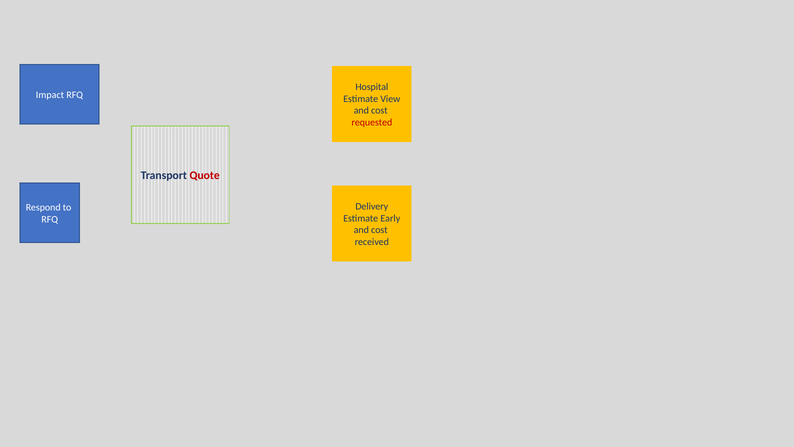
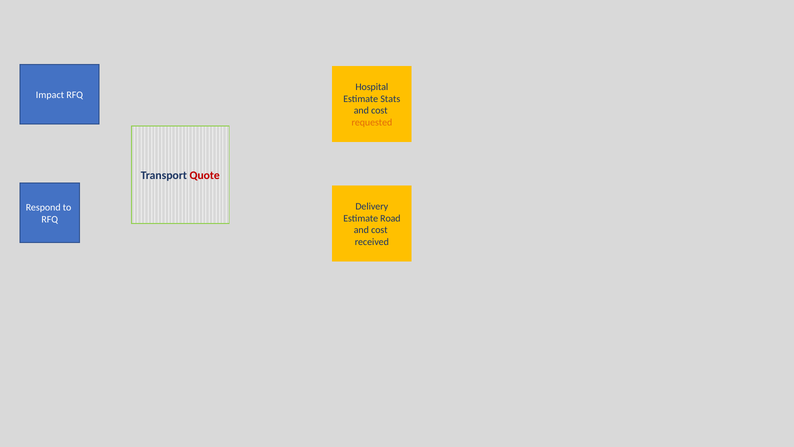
View: View -> Stats (390, 99)
requested colour: red -> orange (372, 122)
Early: Early -> Road (390, 218)
